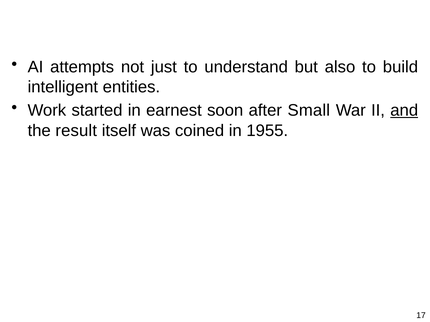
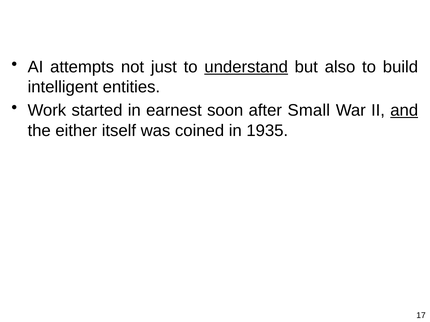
understand underline: none -> present (246, 67)
result: result -> either (76, 131)
1955: 1955 -> 1935 (267, 131)
